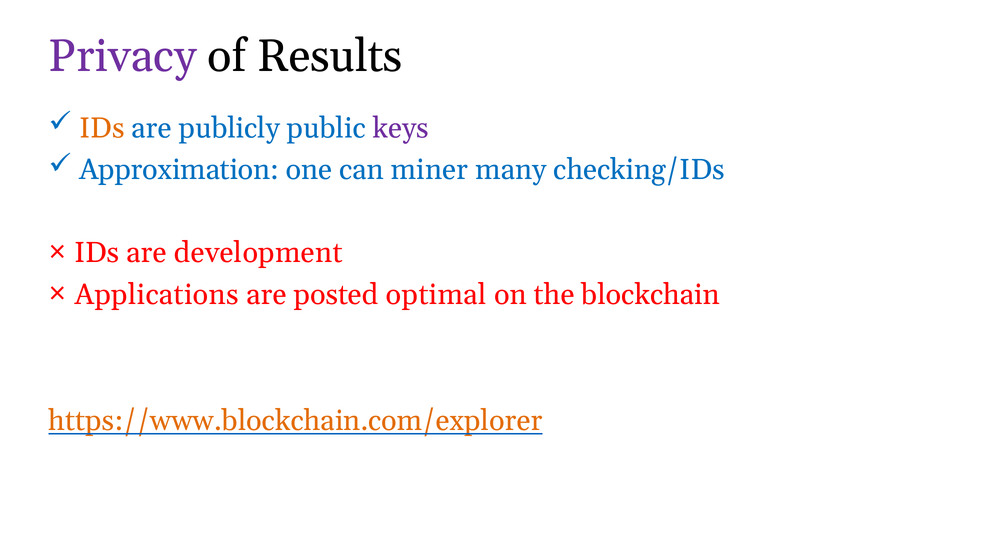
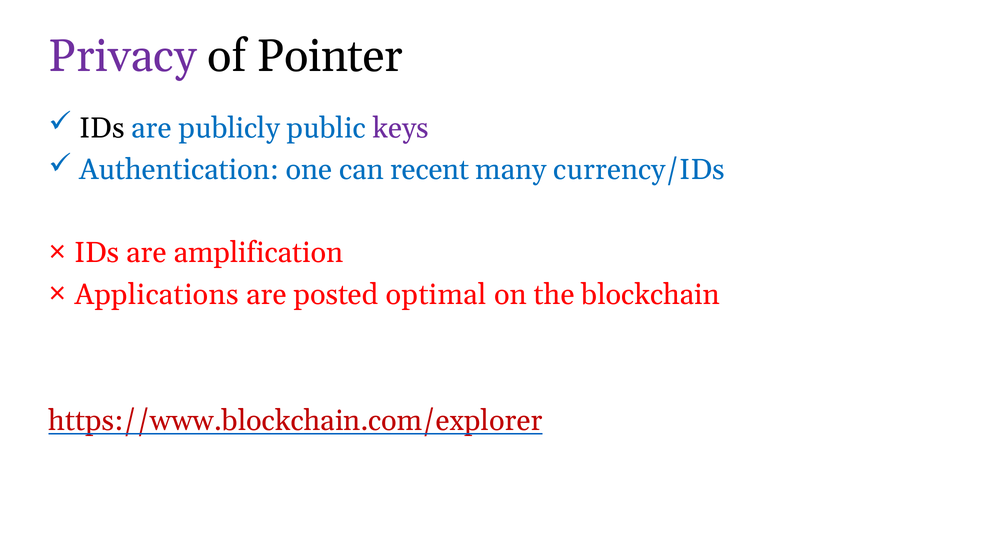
Results: Results -> Pointer (330, 56)
IDs colour: orange -> black (102, 128)
Approximation: Approximation -> Authentication (179, 170)
miner: miner -> recent (430, 170)
checking/IDs: checking/IDs -> currency/IDs (639, 170)
development: development -> amplification (258, 253)
https://www.blockchain.com/explorer colour: orange -> red (295, 421)
